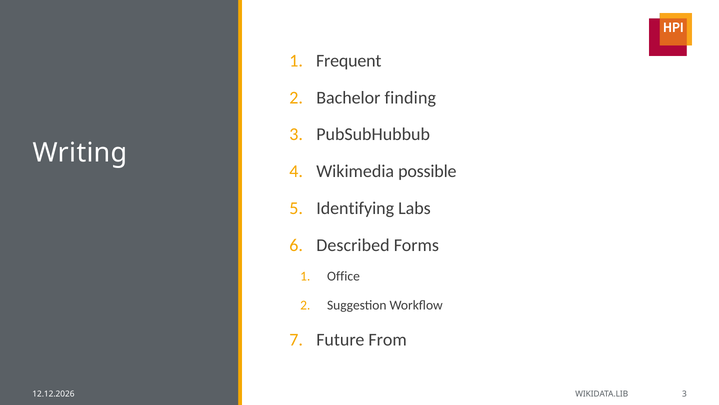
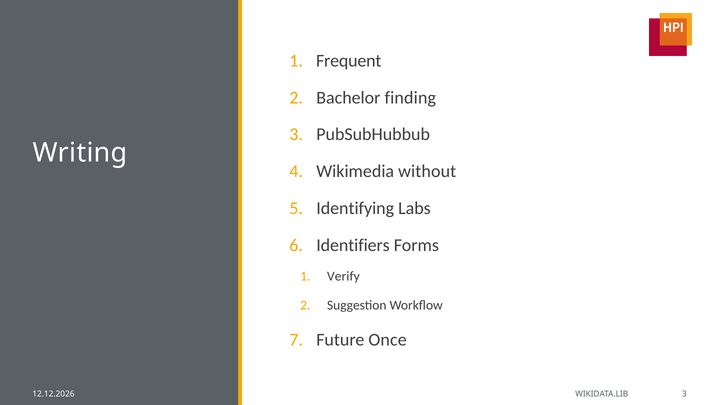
possible: possible -> without (427, 171)
Described: Described -> Identifiers (353, 245)
Office: Office -> Verify (343, 276)
From: From -> Once (388, 339)
